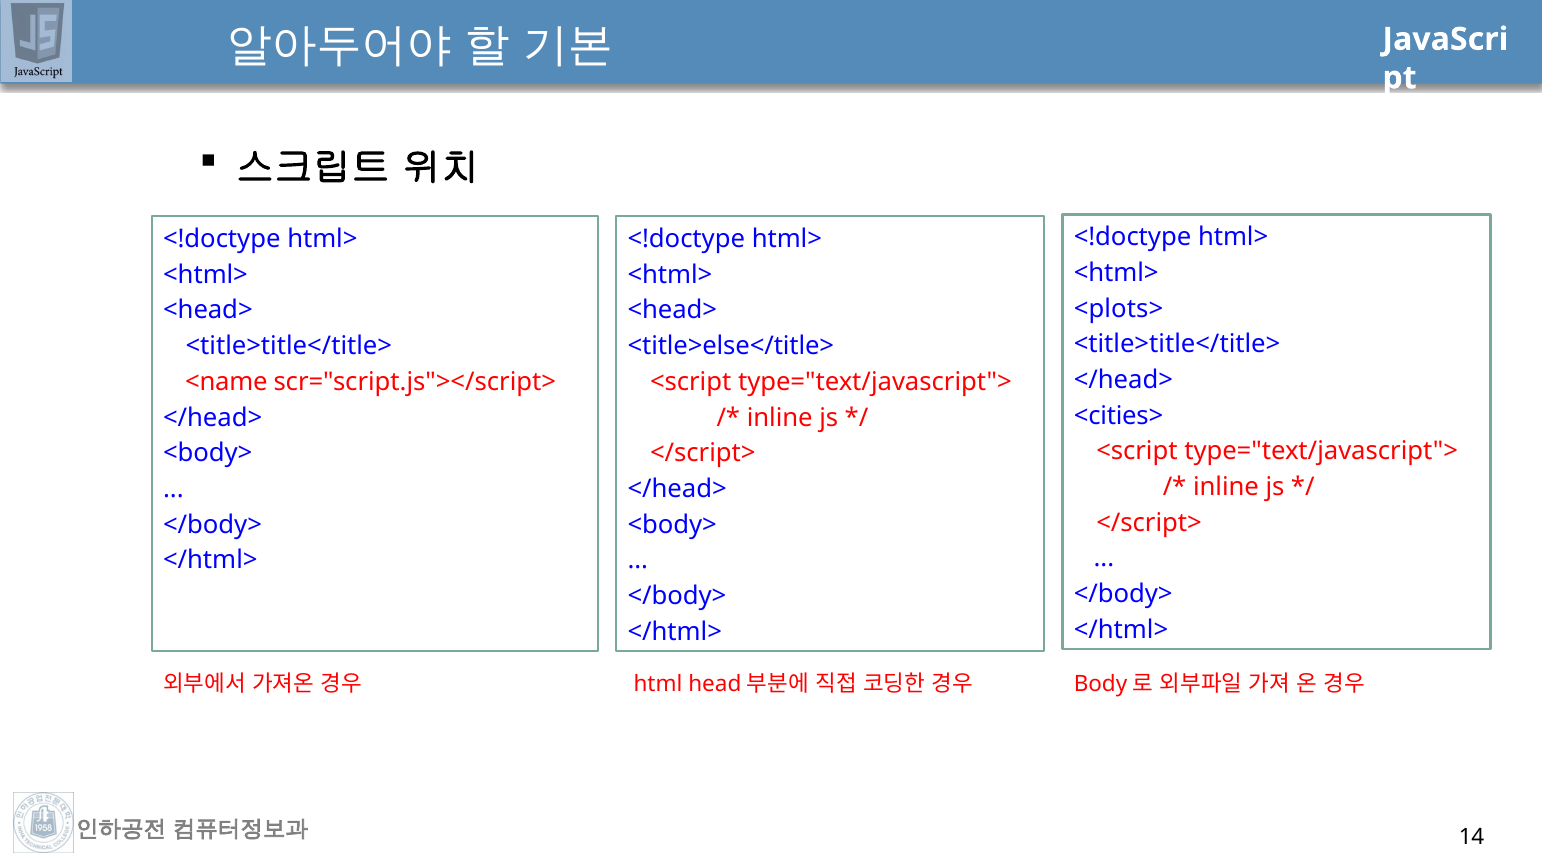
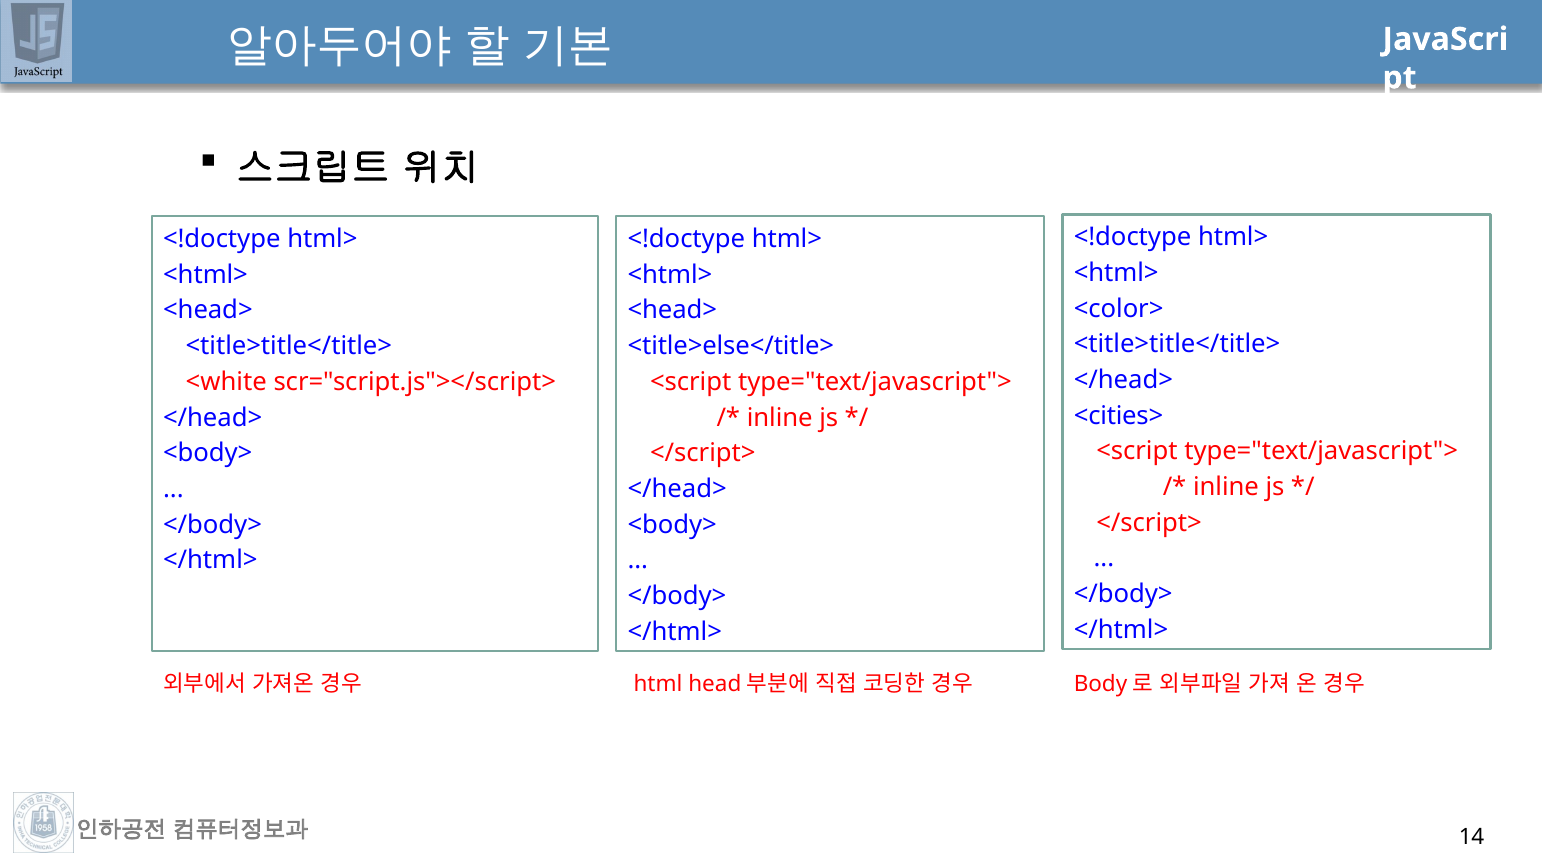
<plots>: <plots> -> <color> (1119, 308)
<name: <name -> <white (226, 382)
